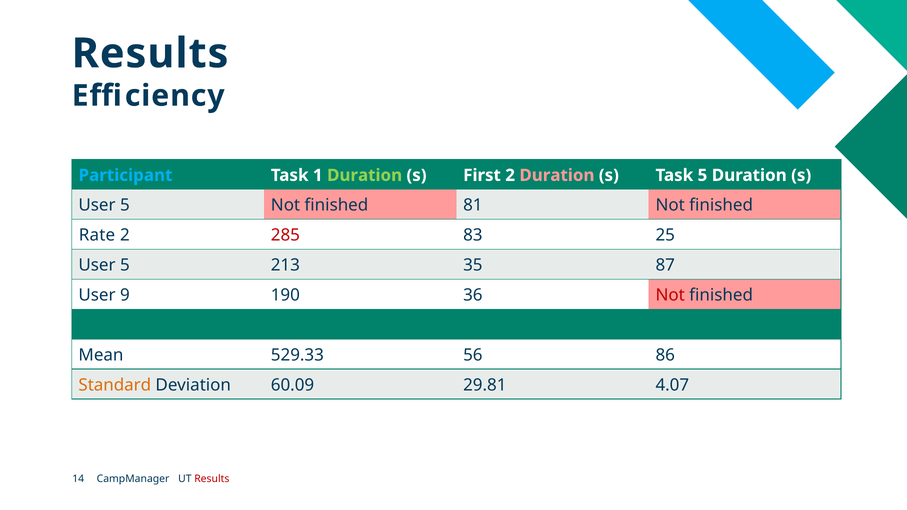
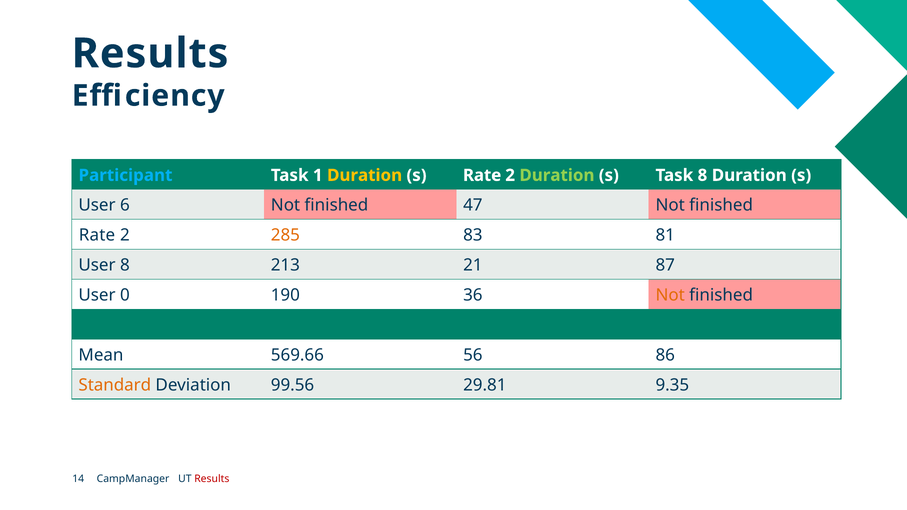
Duration colour: light green -> yellow (365, 175)
s First: First -> Rate (482, 175)
Duration colour: pink -> light green (557, 175)
Task 5: 5 -> 8 (702, 175)
5: 5 -> 6 (125, 205)
81: 81 -> 47 (473, 205)
285 colour: red -> orange (285, 235)
25: 25 -> 81 (665, 235)
5: 5 -> 8 (125, 265)
35: 35 -> 21 (473, 265)
9: 9 -> 0 (125, 295)
Not colour: red -> orange (670, 295)
529.33: 529.33 -> 569.66 (297, 355)
60.09: 60.09 -> 99.56 (293, 385)
4.07: 4.07 -> 9.35 (672, 385)
